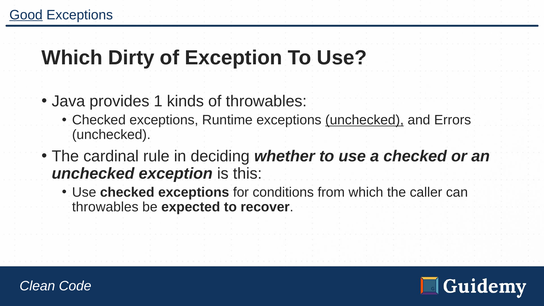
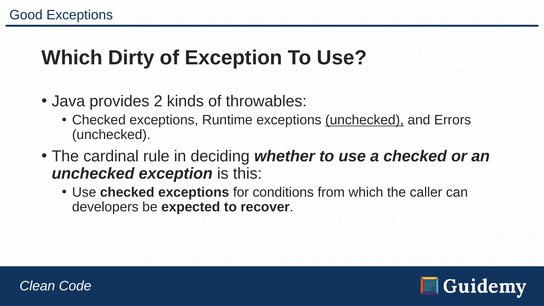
Good underline: present -> none (26, 15)
1: 1 -> 2 (158, 101)
throwables: throwables -> developers (105, 207)
